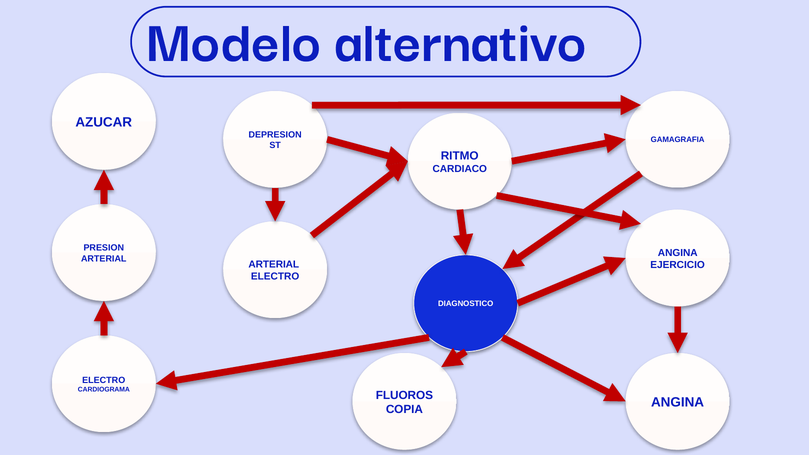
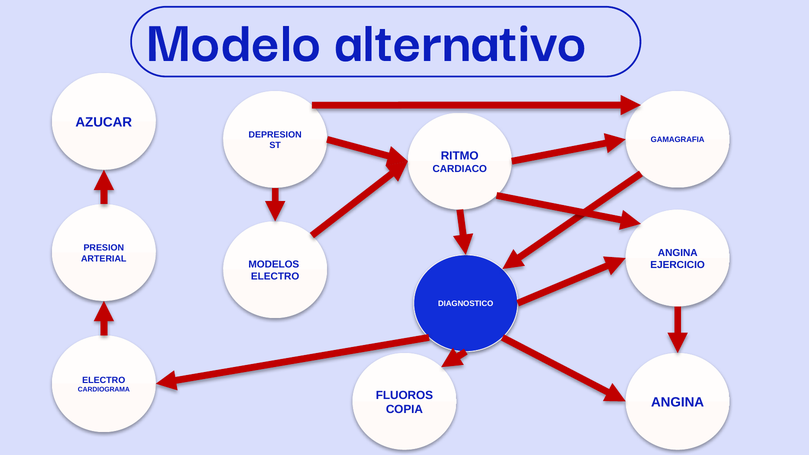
ARTERIAL: ARTERIAL -> MODELOS (274, 264)
